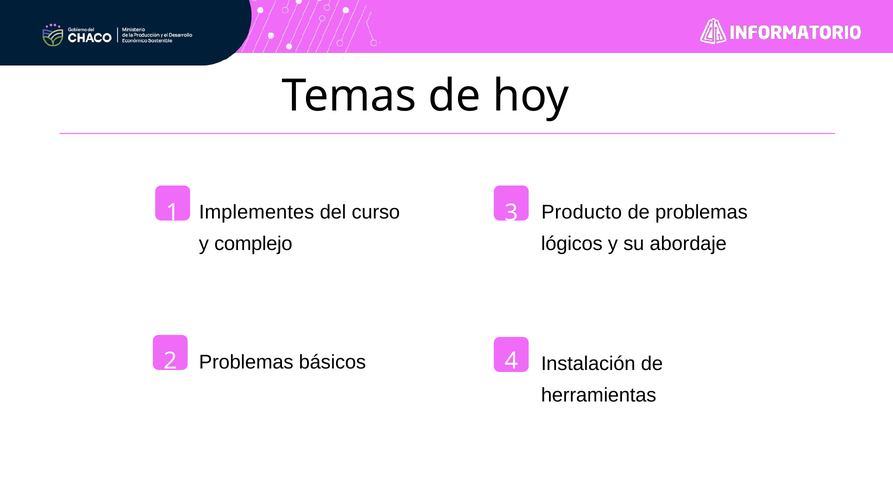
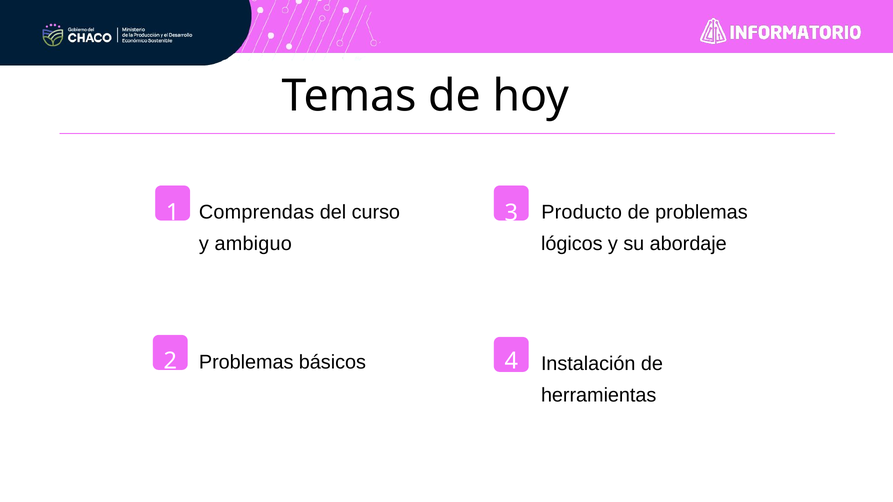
Implementes: Implementes -> Comprendas (257, 212)
complejo: complejo -> ambiguo (253, 244)
